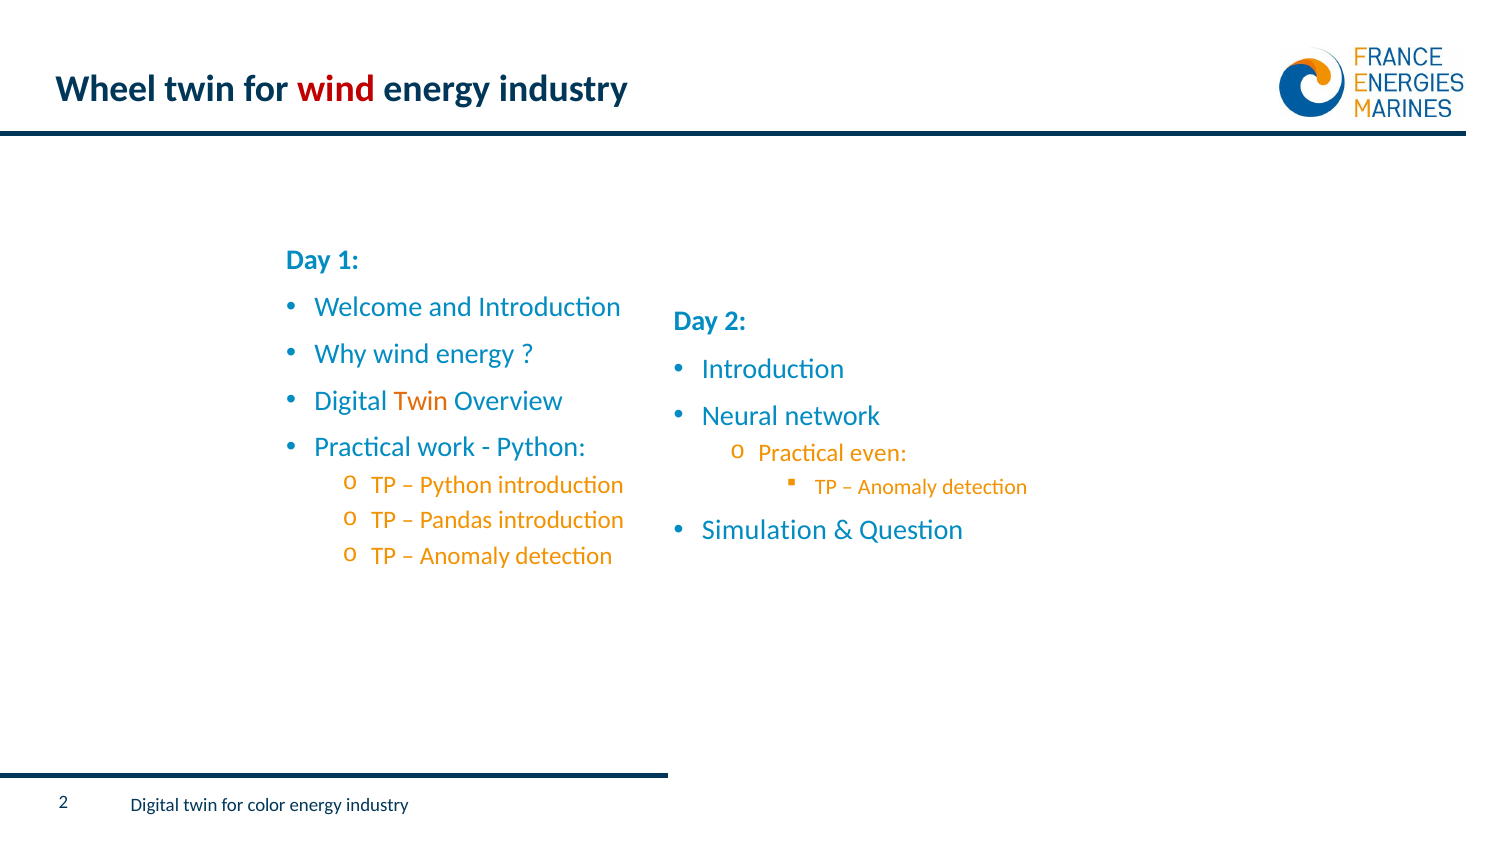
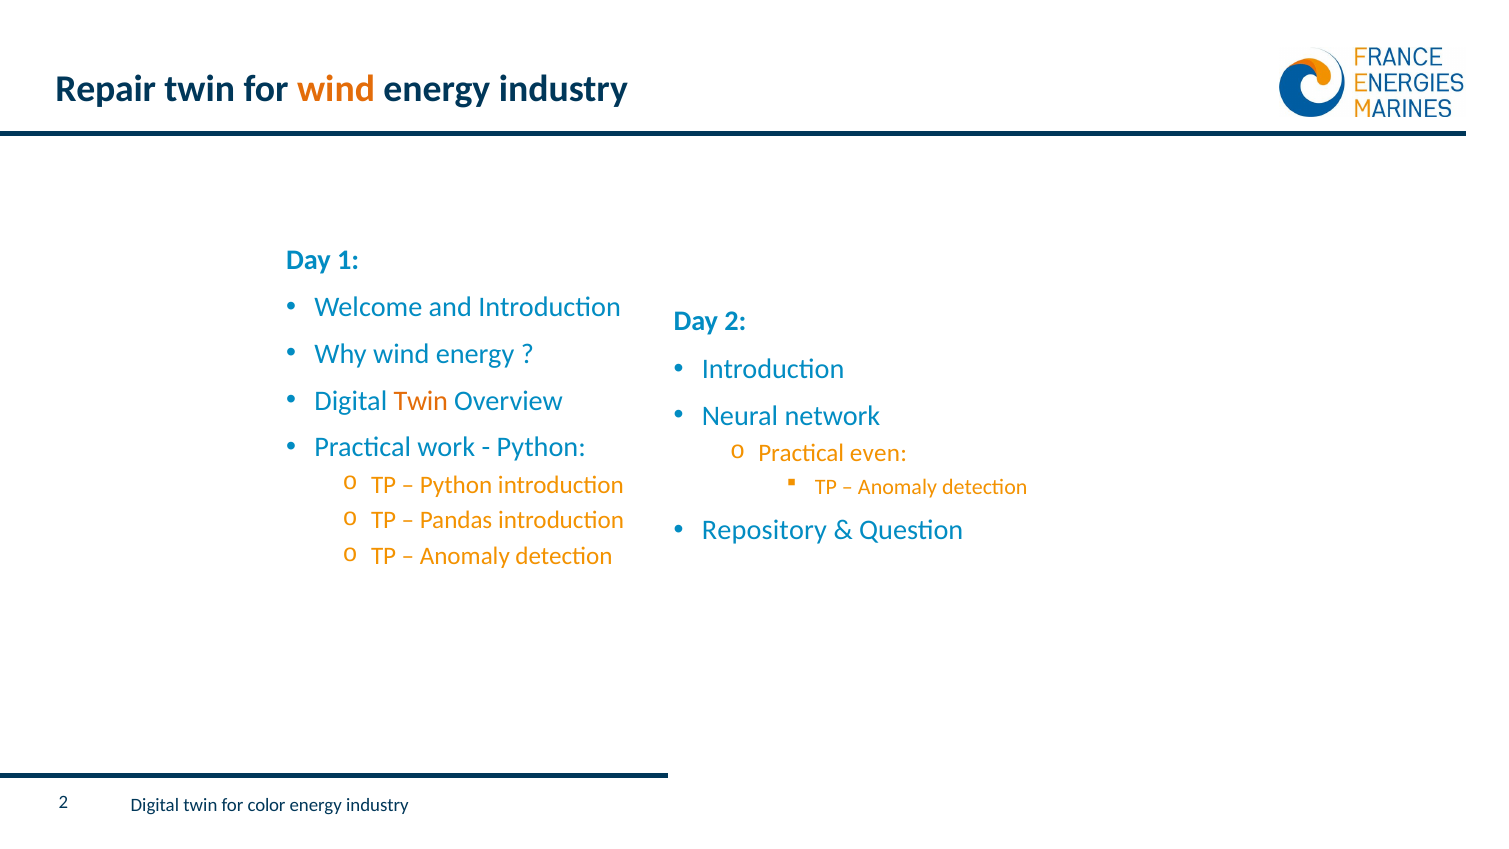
Wheel: Wheel -> Repair (106, 89)
wind colour: red -> orange (336, 89)
Simulation: Simulation -> Repository (764, 530)
